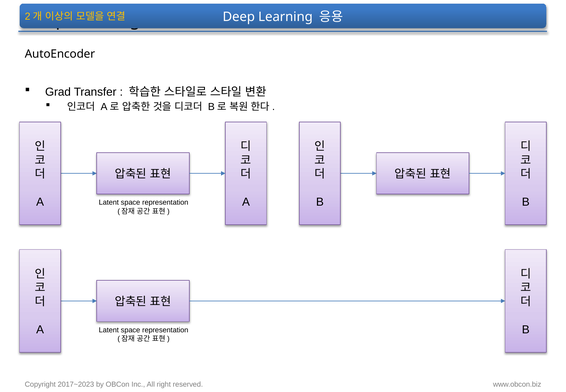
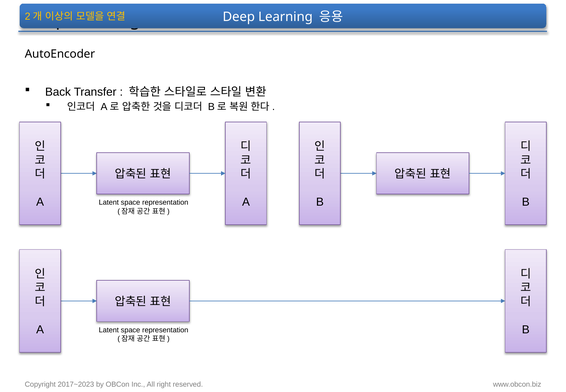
Grad: Grad -> Back (58, 92)
